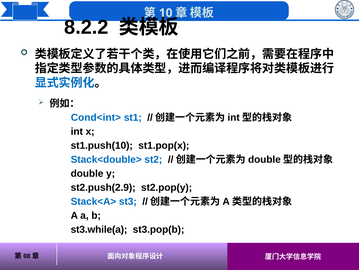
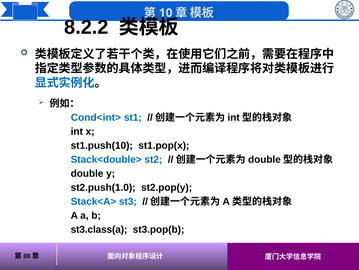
st2.push(2.9: st2.push(2.9 -> st2.push(1.0 (103, 187)
st3.while(a: st3.while(a -> st3.class(a (99, 229)
